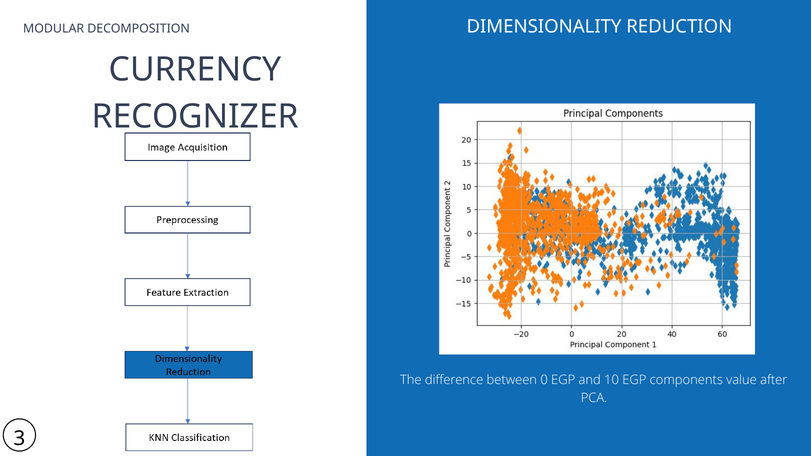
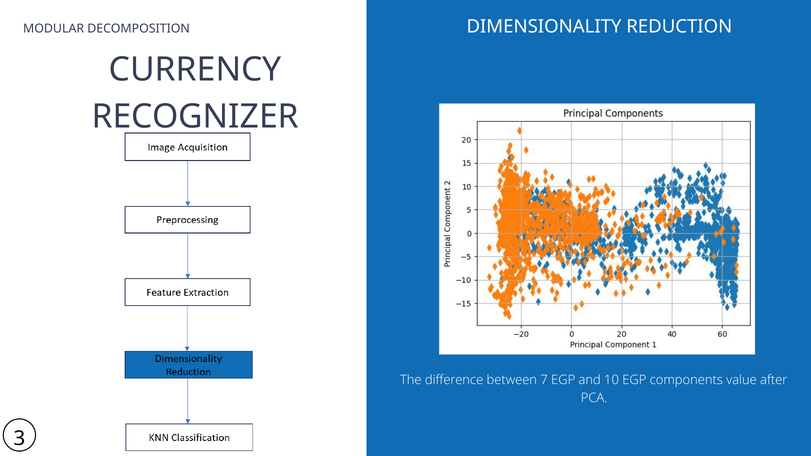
0: 0 -> 7 (544, 380)
